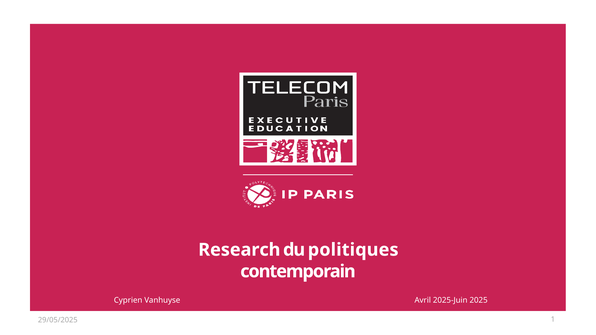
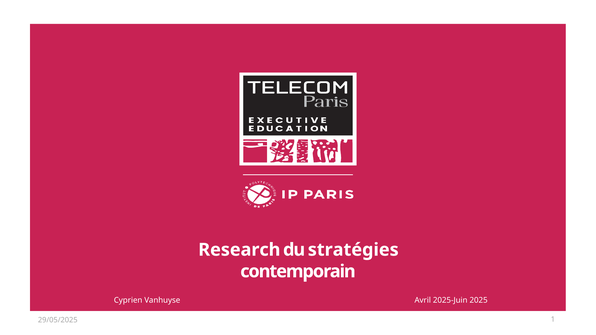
politiques: politiques -> stratégies (353, 250)
